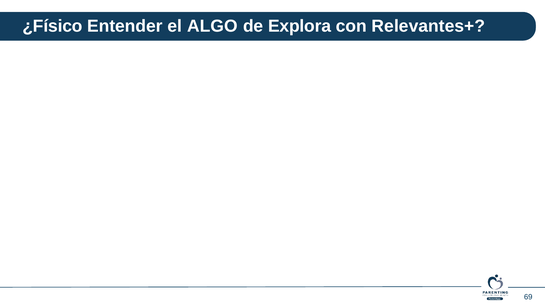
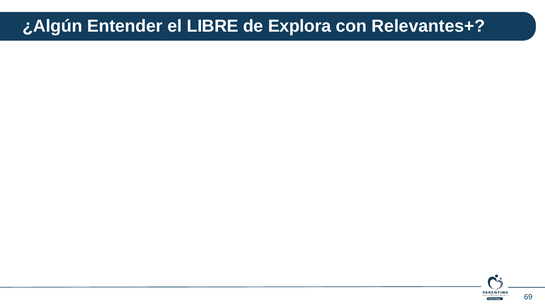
¿Físico: ¿Físico -> ¿Algún (52, 26)
ALGO: ALGO -> LIBRE (213, 26)
